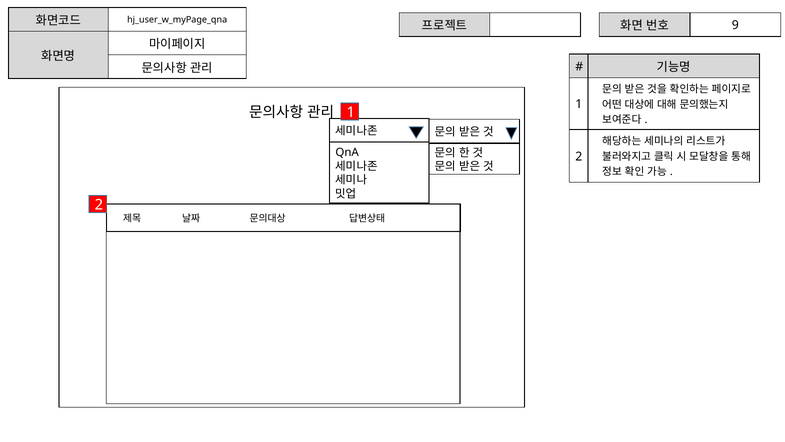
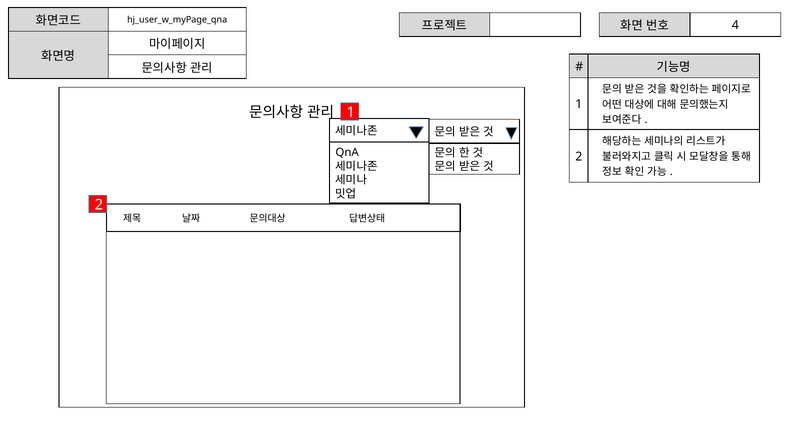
9: 9 -> 4 (735, 25)
